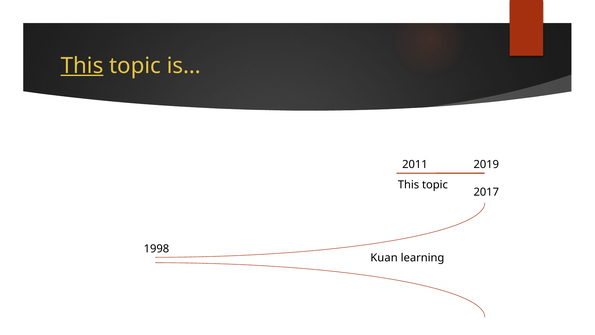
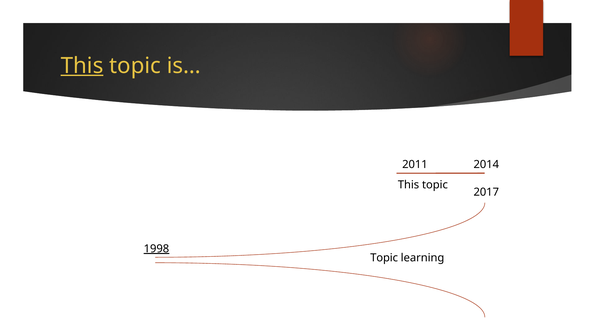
2019: 2019 -> 2014 (486, 164)
1998 underline: none -> present (156, 248)
Kuan: Kuan -> Topic (384, 258)
